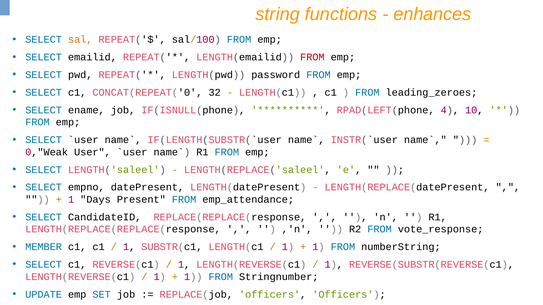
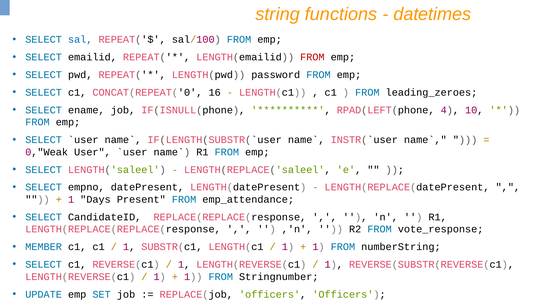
enhances: enhances -> datetimes (432, 14)
sal colour: orange -> blue (80, 40)
32: 32 -> 16 (215, 93)
